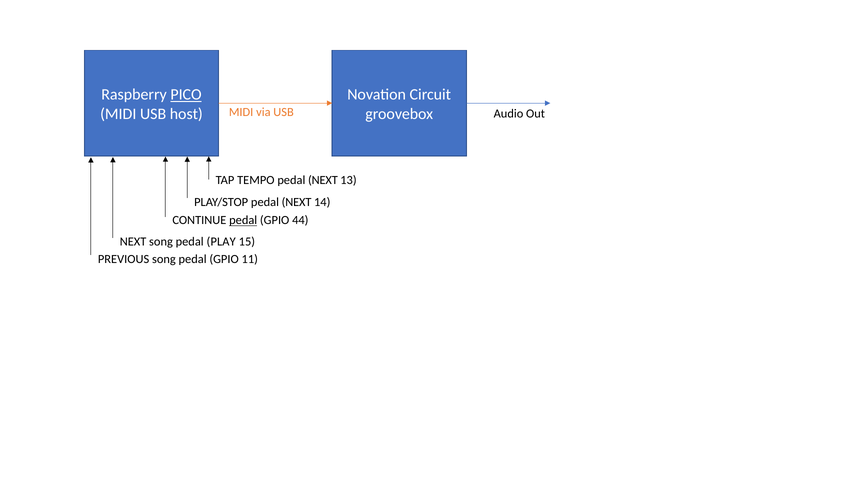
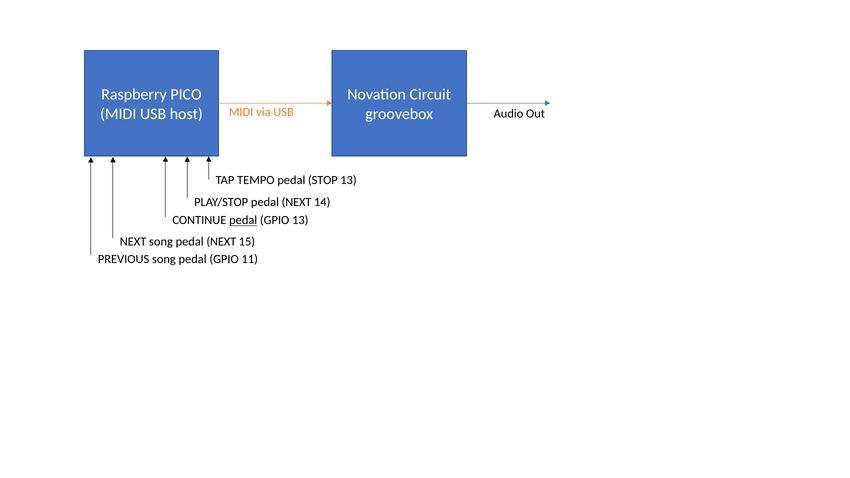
PICO underline: present -> none (186, 95)
TEMPO pedal NEXT: NEXT -> STOP (323, 180)
GPIO 44: 44 -> 13 (300, 220)
song pedal PLAY: PLAY -> NEXT (221, 242)
